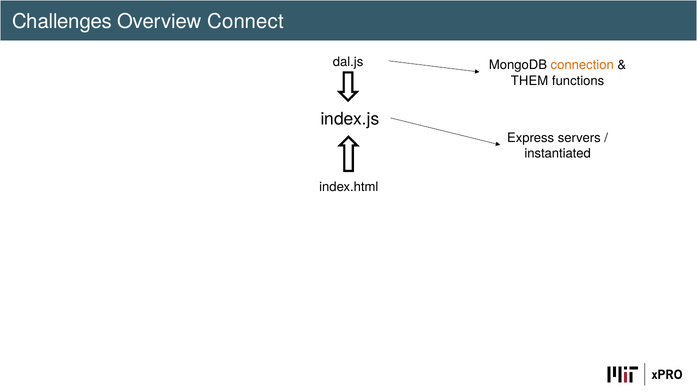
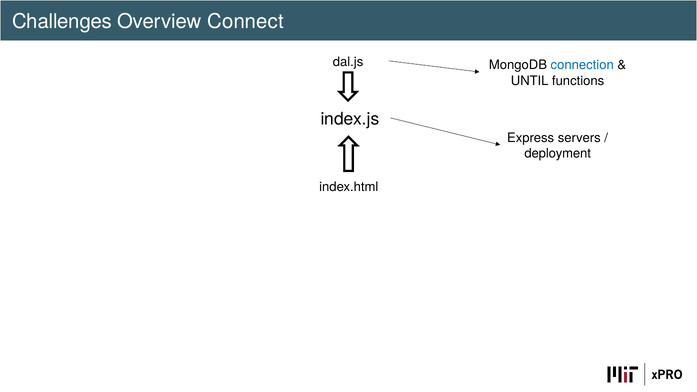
connection colour: orange -> blue (582, 65)
THEM: THEM -> UNTIL (530, 81)
instantiated: instantiated -> deployment (558, 154)
